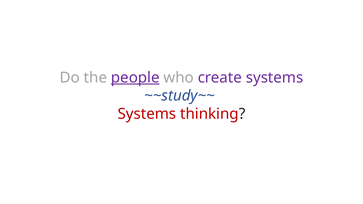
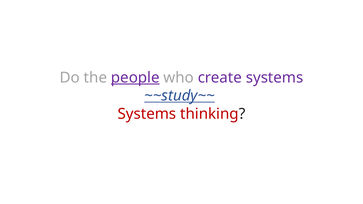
~~study~~ underline: none -> present (180, 96)
